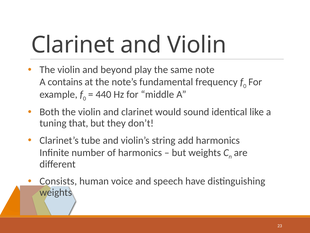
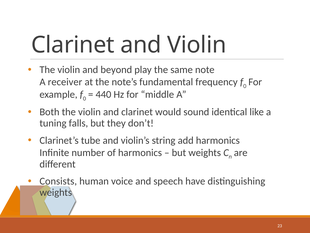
contains: contains -> receiver (65, 82)
that: that -> falls (78, 123)
